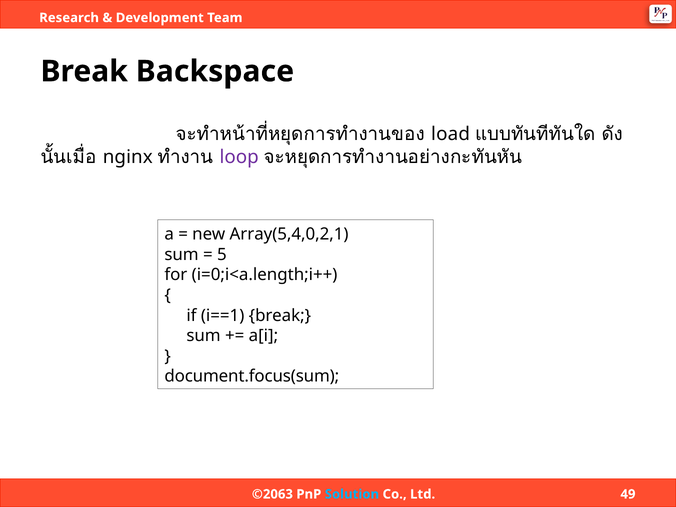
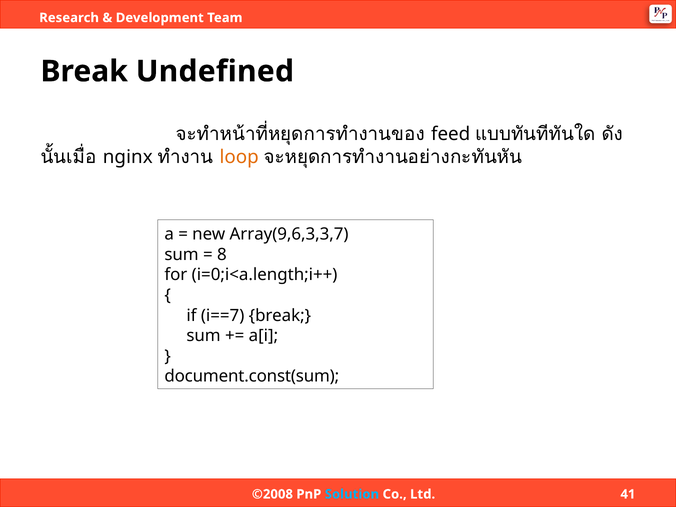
Backspace: Backspace -> Undefined (215, 71)
load: load -> feed (451, 134)
loop colour: purple -> orange (239, 157)
Array(5,4,0,2,1: Array(5,4,0,2,1 -> Array(9,6,3,3,7 (289, 234)
5: 5 -> 8 (222, 255)
i==1: i==1 -> i==7 (223, 315)
document.focus(sum: document.focus(sum -> document.const(sum (252, 376)
©2063: ©2063 -> ©2008 (272, 494)
49: 49 -> 41 (628, 494)
